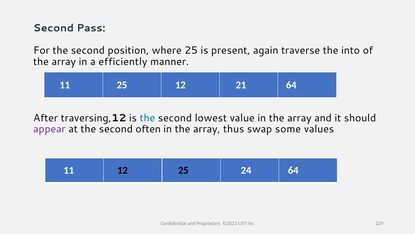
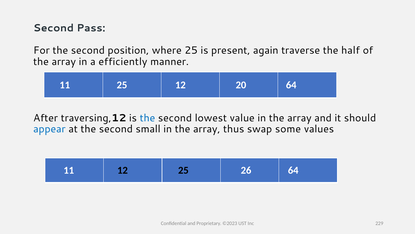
into: into -> half (351, 50)
21: 21 -> 20 (241, 85)
appear colour: purple -> blue (49, 129)
often: often -> small (148, 129)
24: 24 -> 26 (246, 170)
